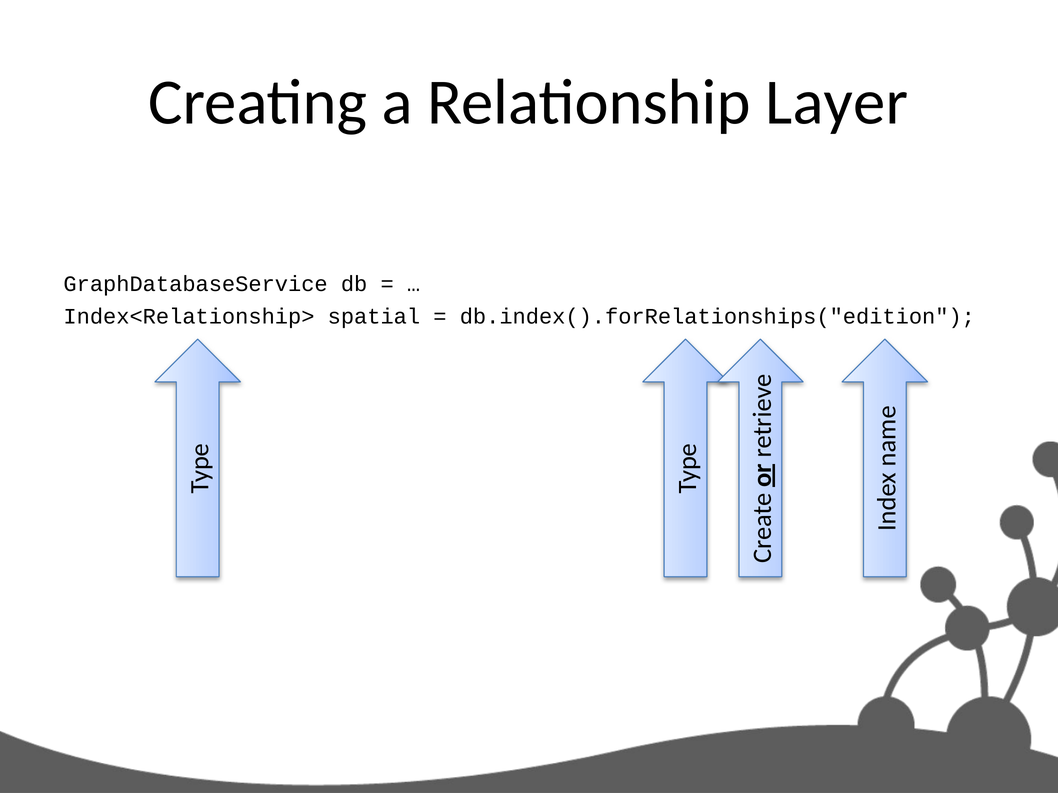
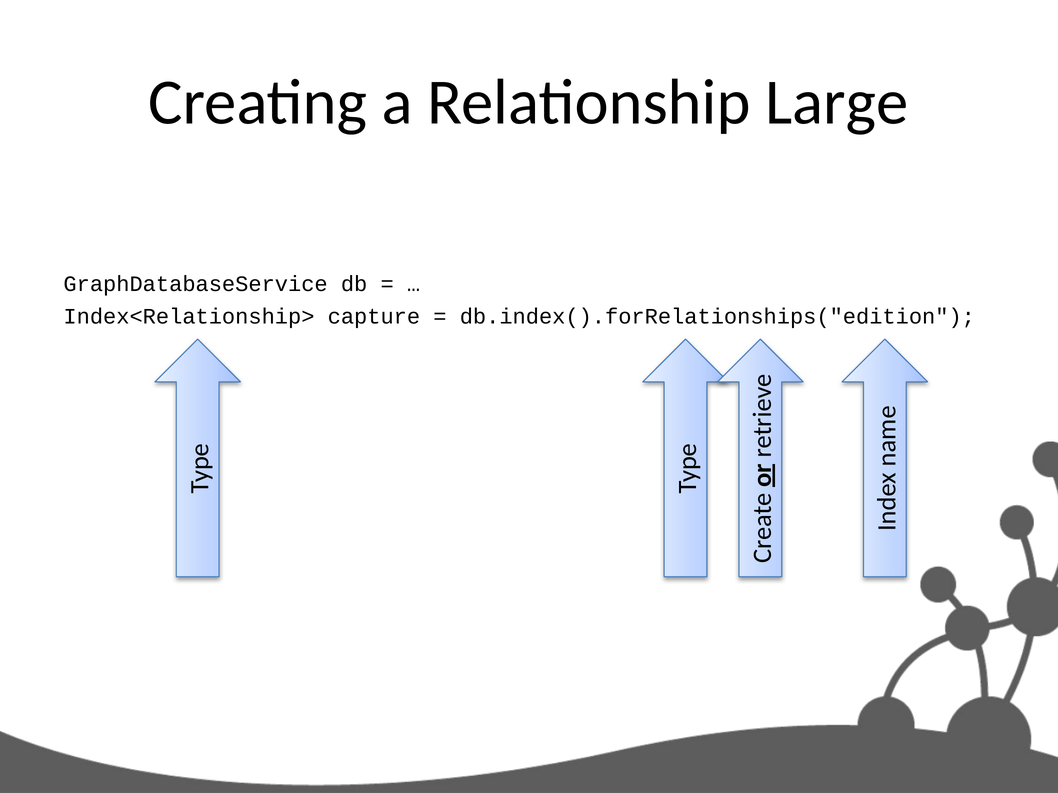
Layer: Layer -> Large (837, 102)
spatial: spatial -> capture (374, 317)
